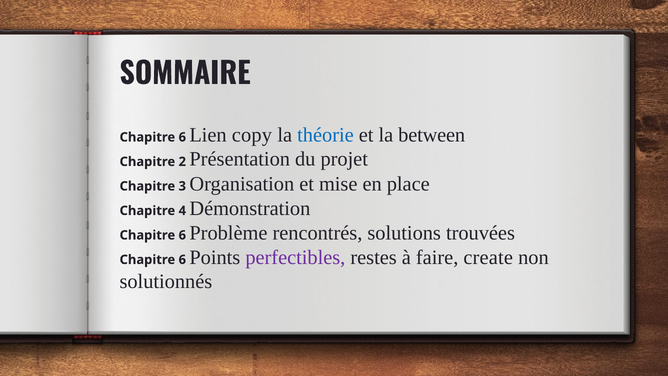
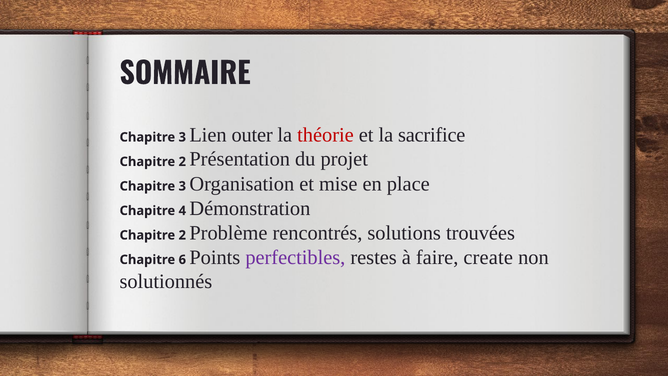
6: 6 -> 3 (182, 137)
copy: copy -> outer (252, 135)
théorie colour: blue -> red (325, 135)
between: between -> sacrifice (432, 135)
6: 6 -> 2 (182, 235)
